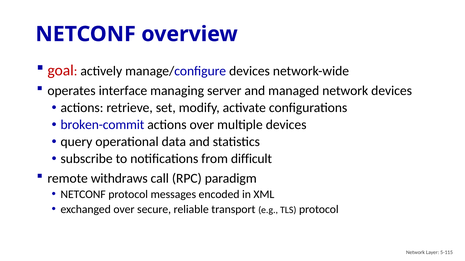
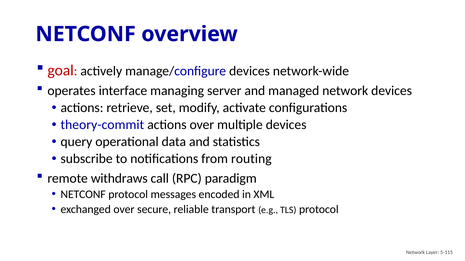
broken-commit: broken-commit -> theory-commit (102, 125)
difficult: difficult -> routing (251, 159)
